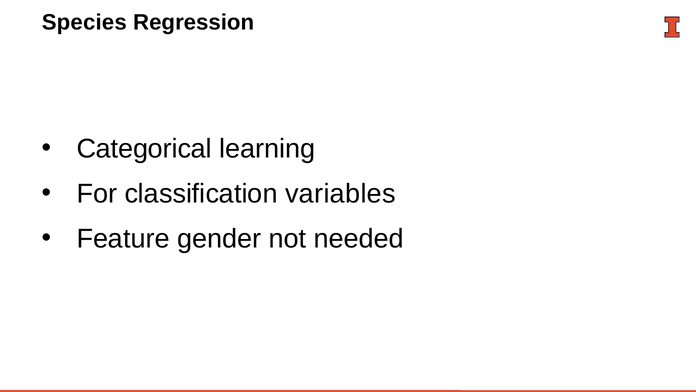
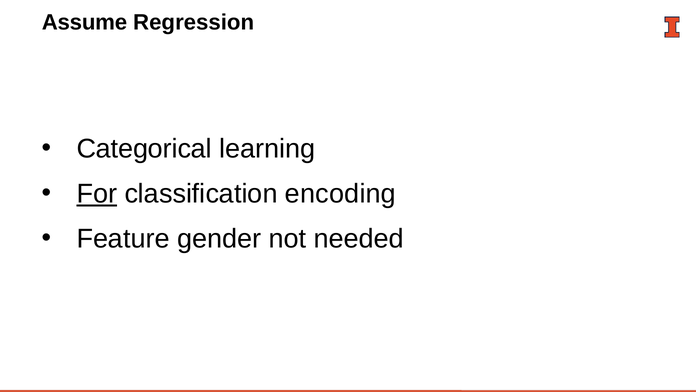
Species: Species -> Assume (84, 22)
For underline: none -> present (97, 194)
variables: variables -> encoding (340, 194)
